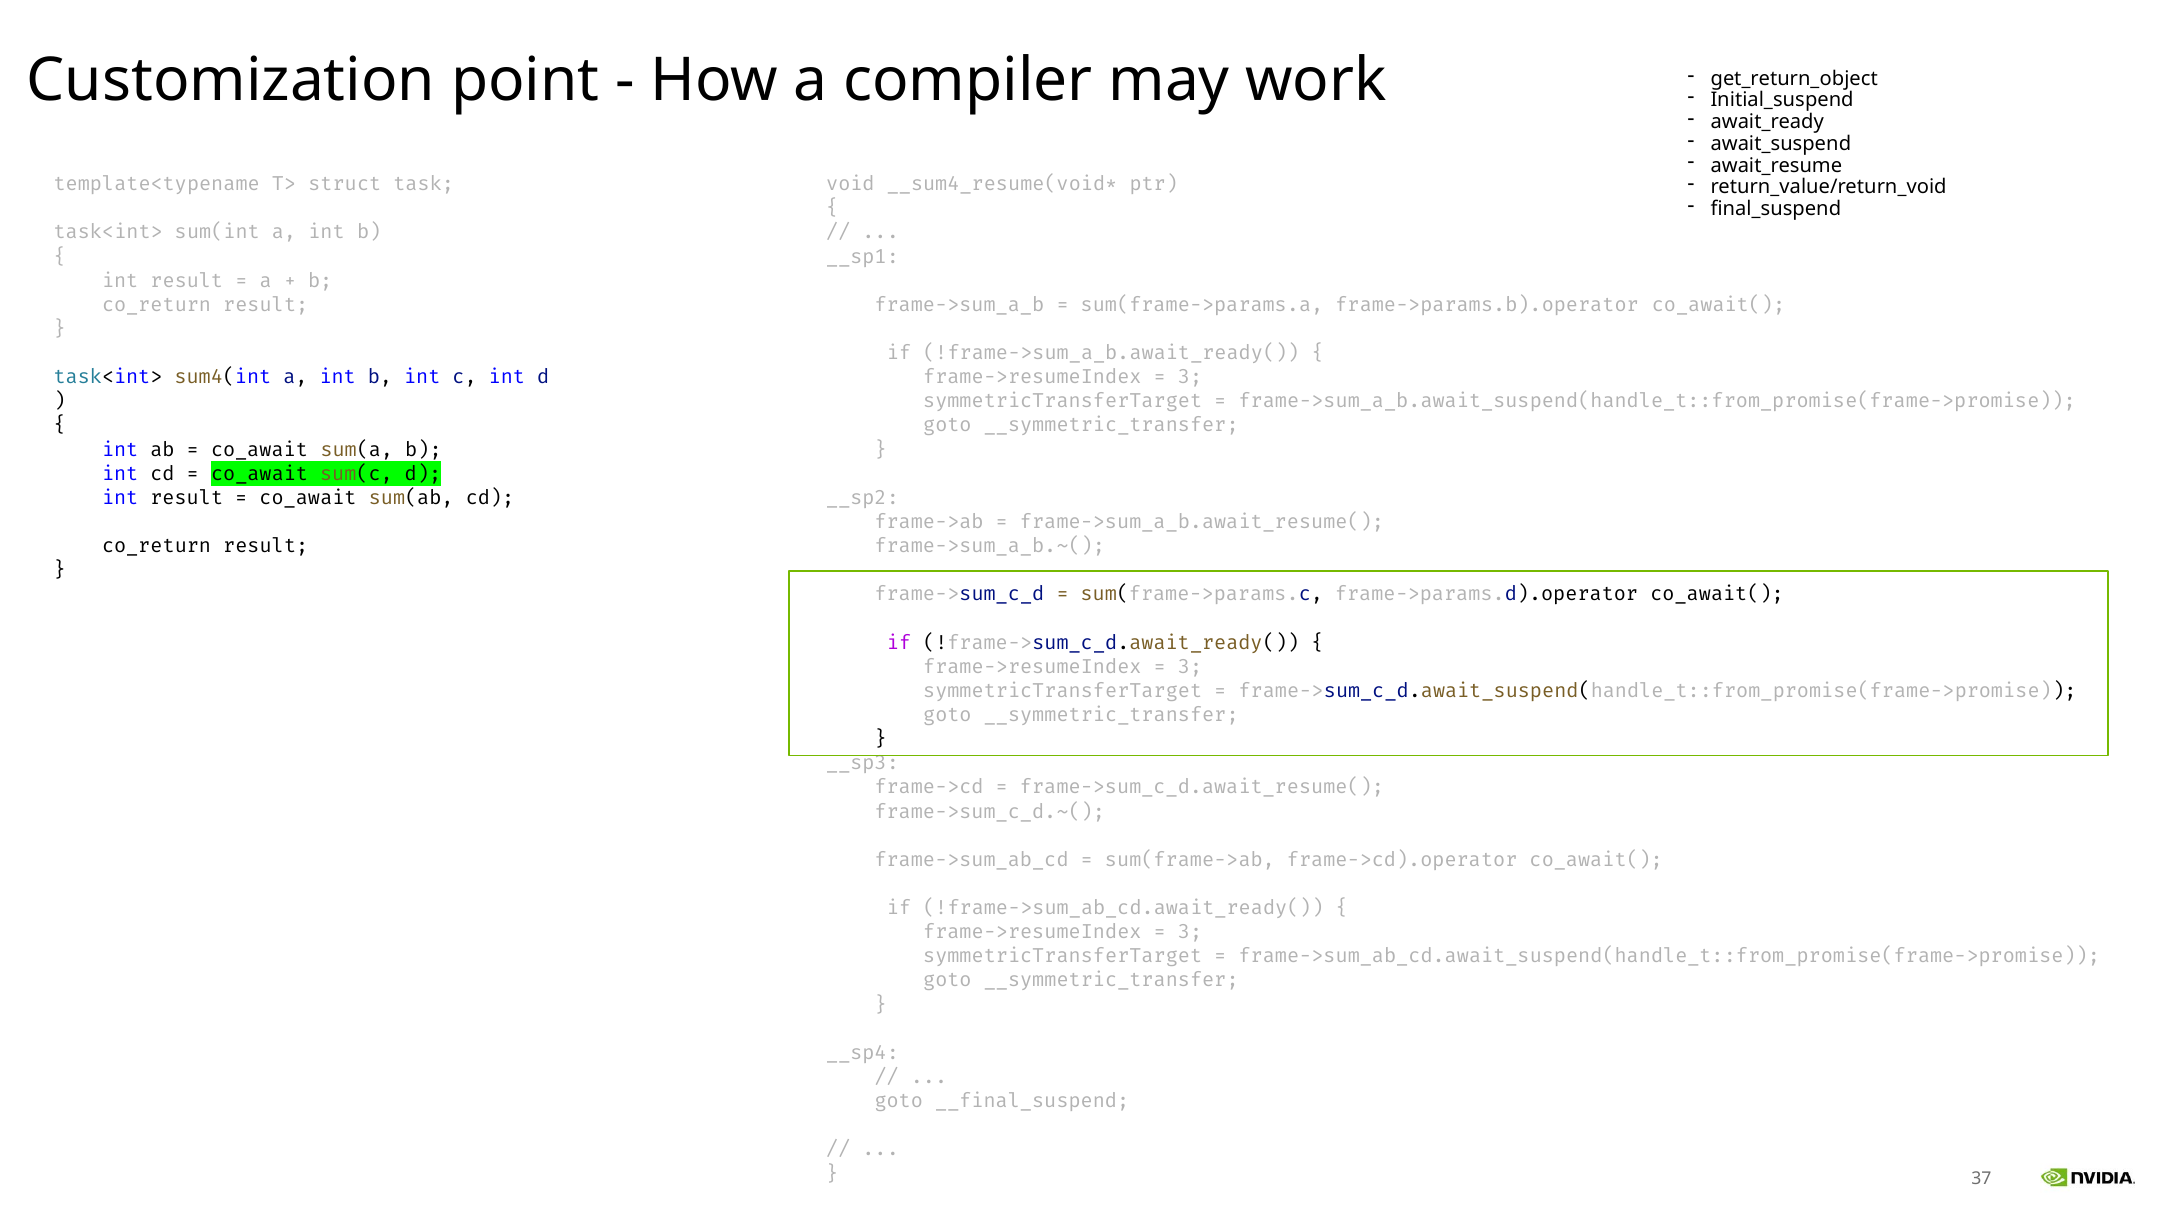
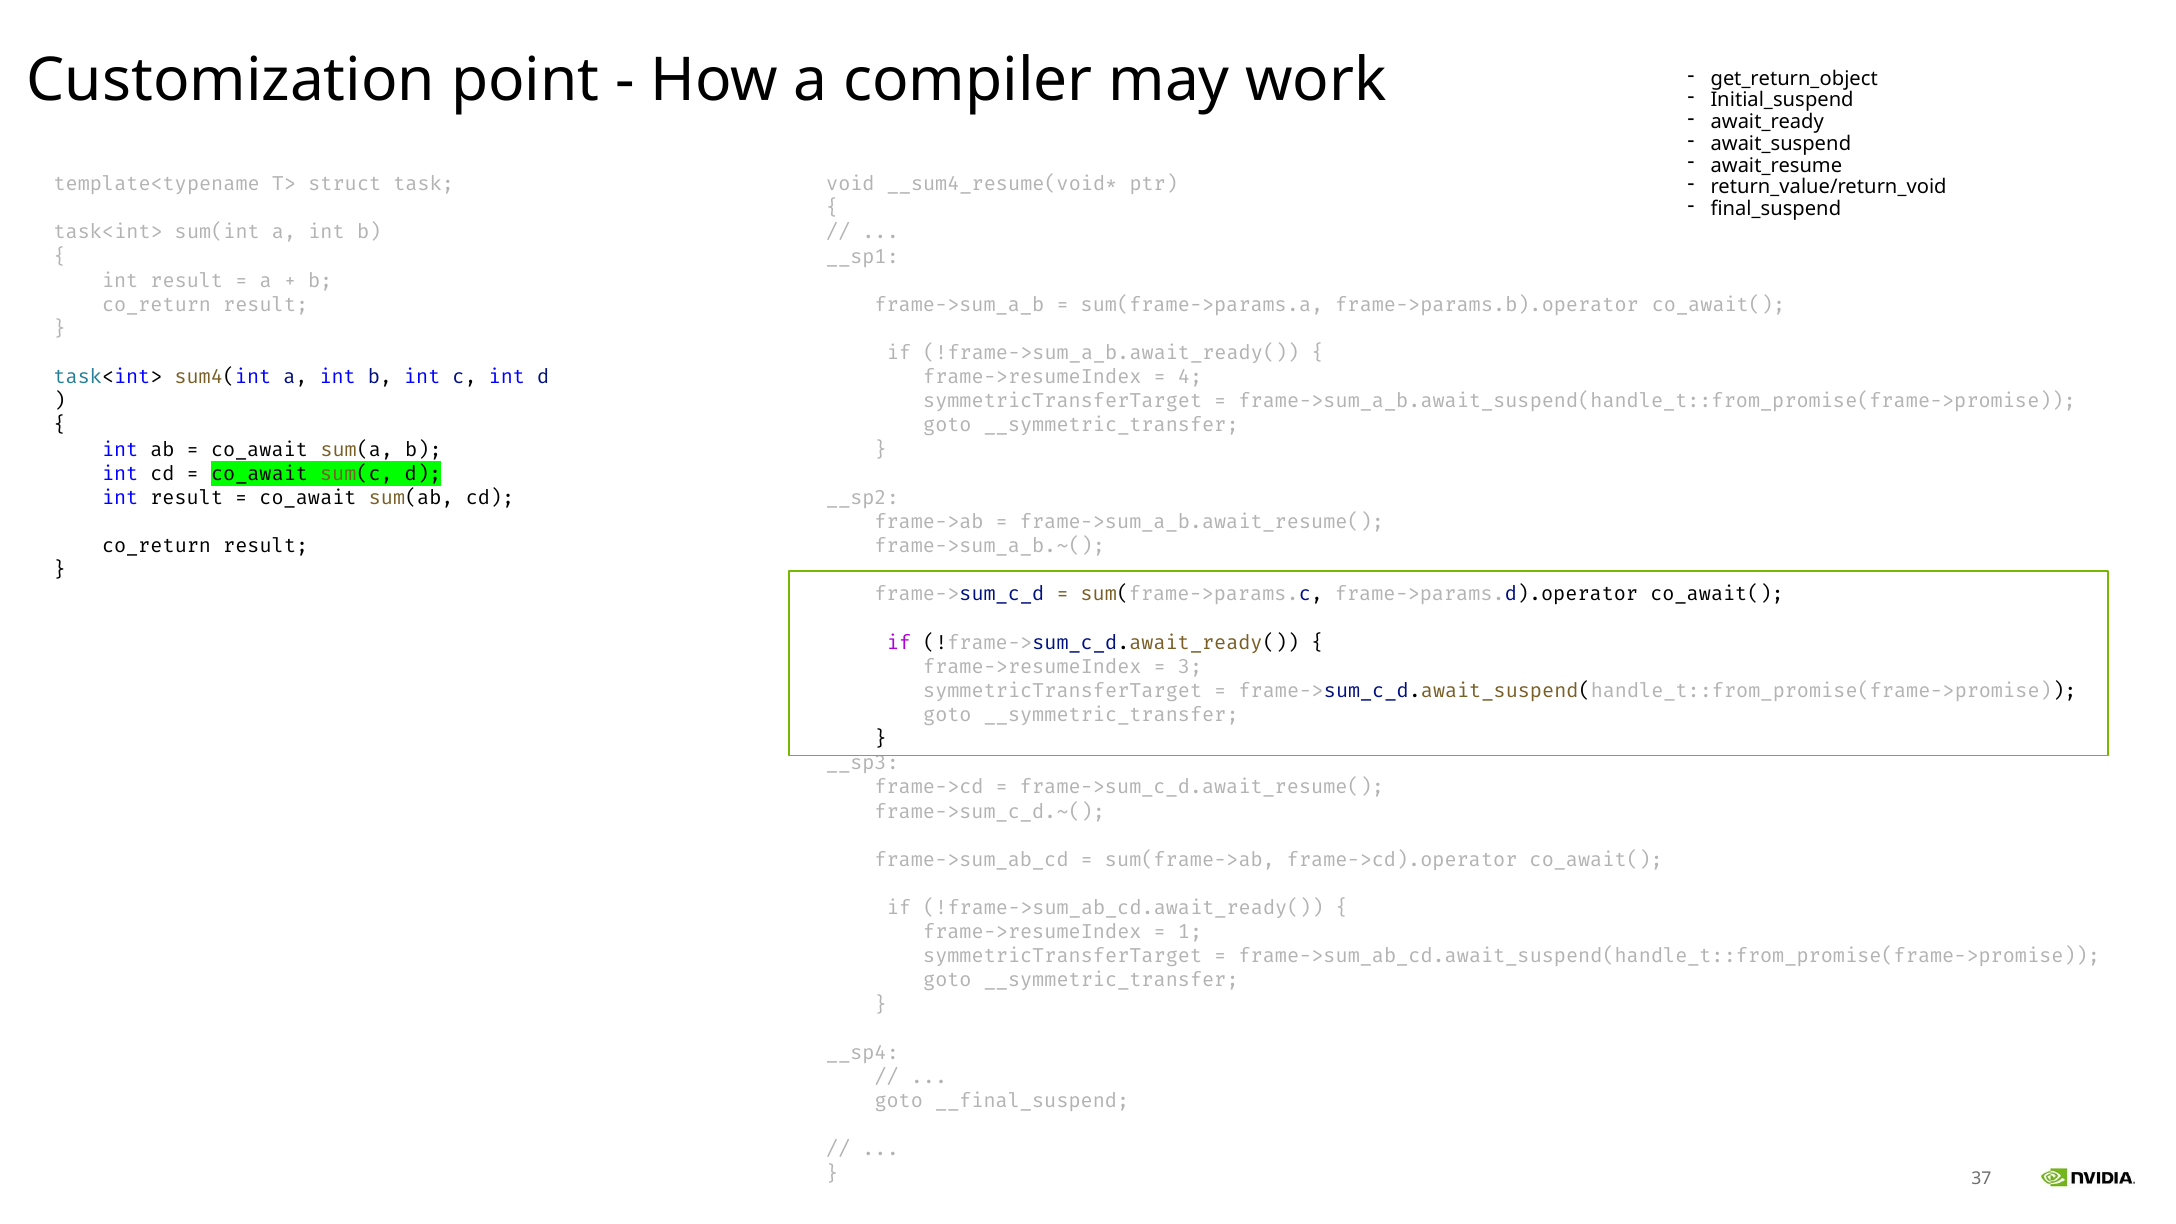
3: 3 -> 4 (1190, 377)
3: 3 -> 1 (1190, 932)
